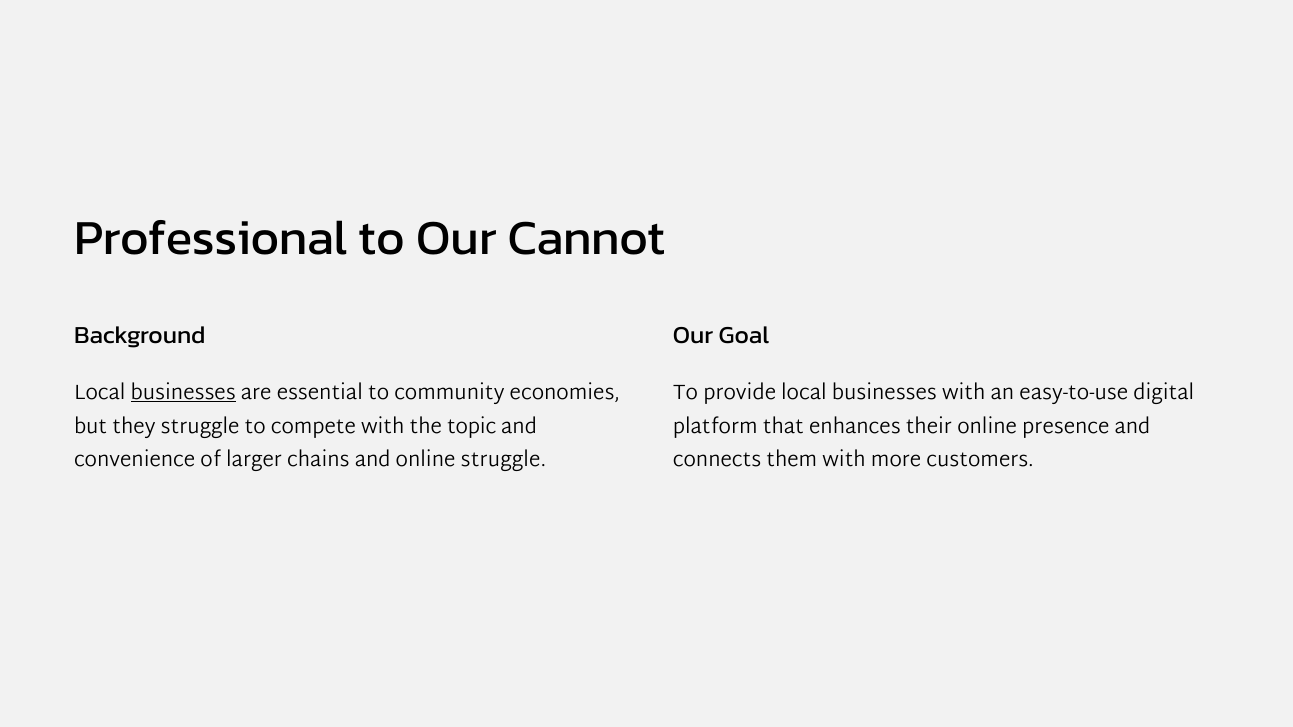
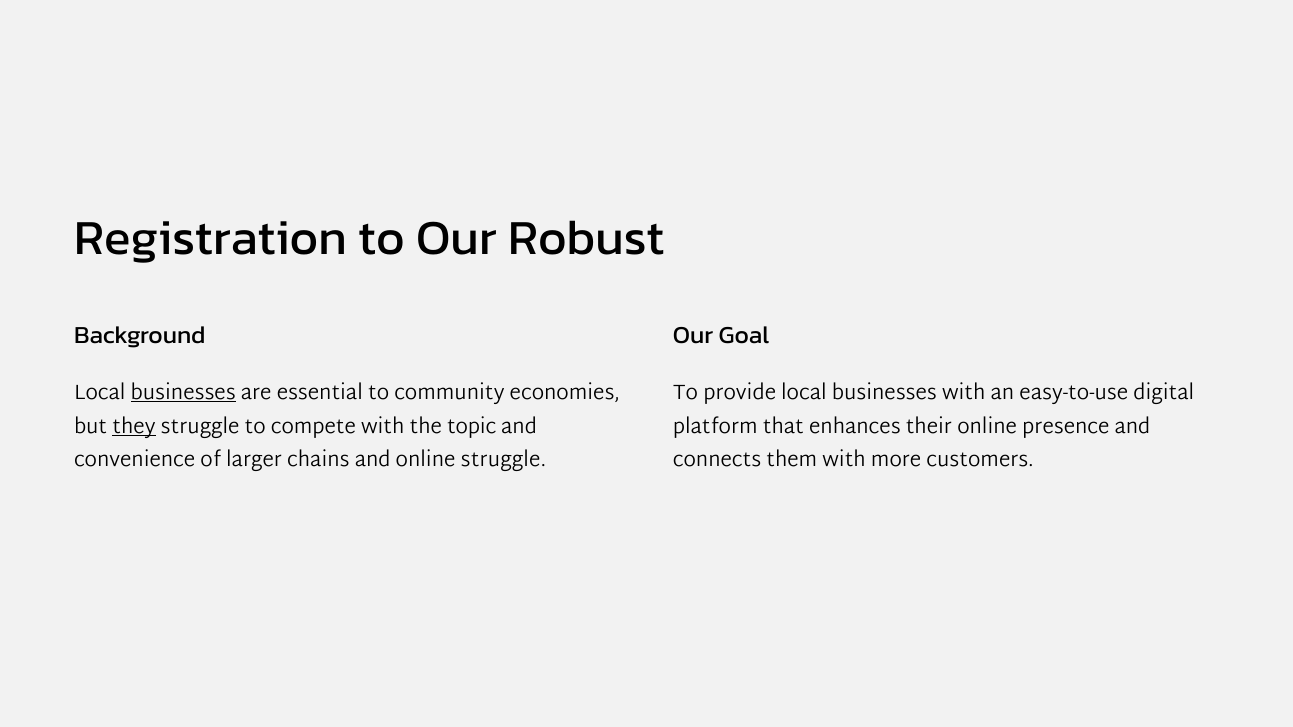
Professional: Professional -> Registration (211, 238)
Cannot: Cannot -> Robust (586, 238)
they underline: none -> present (134, 426)
